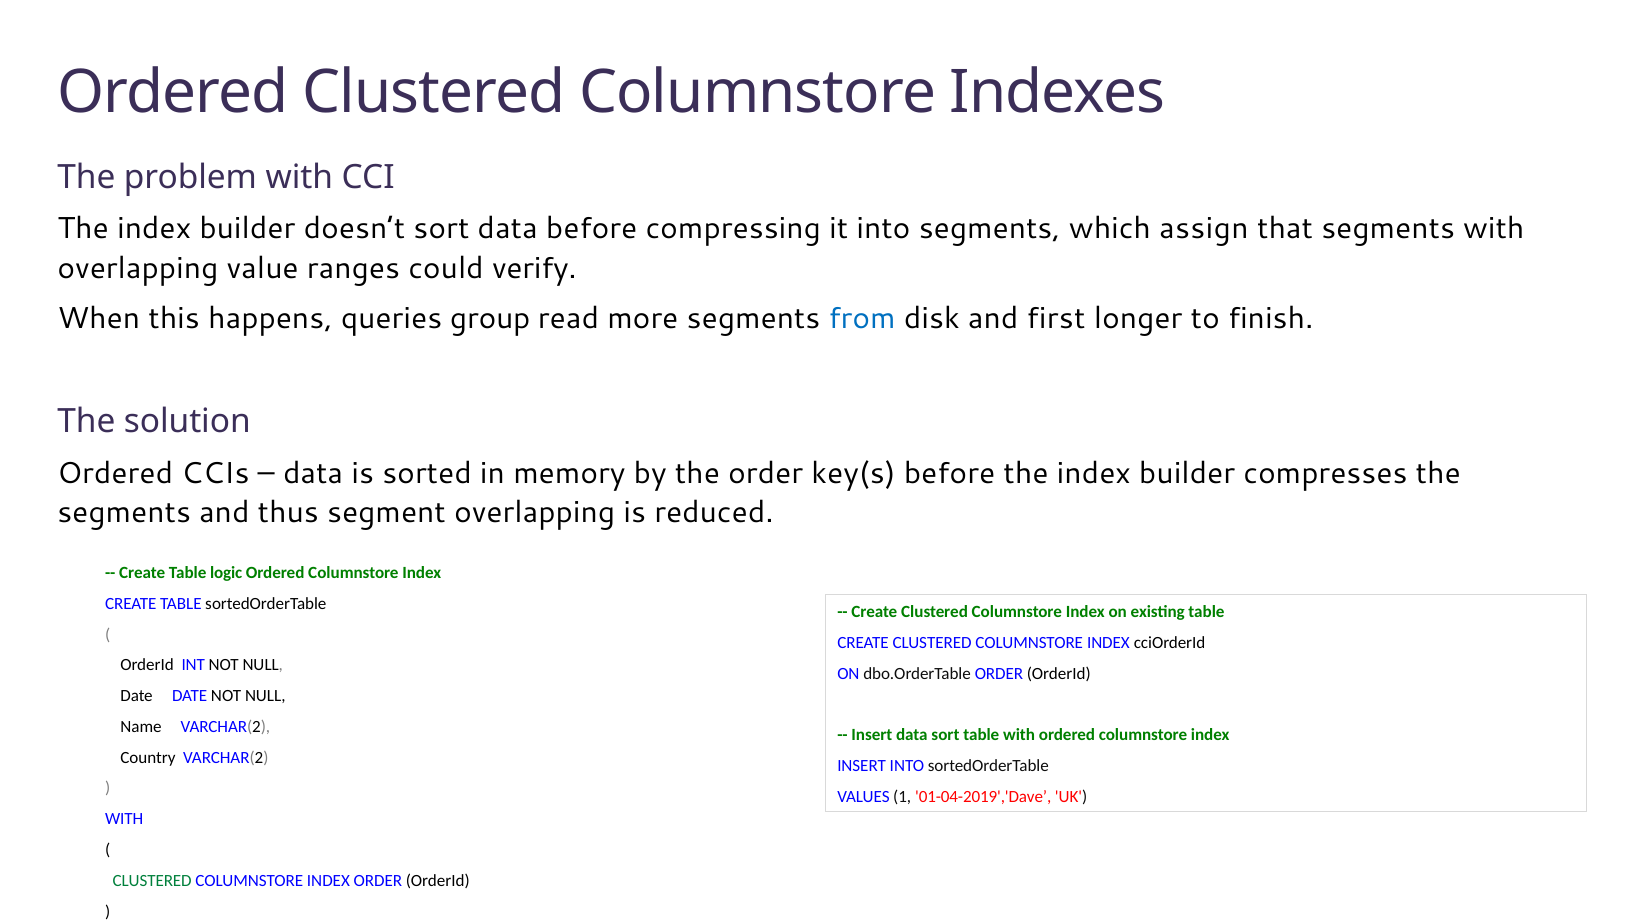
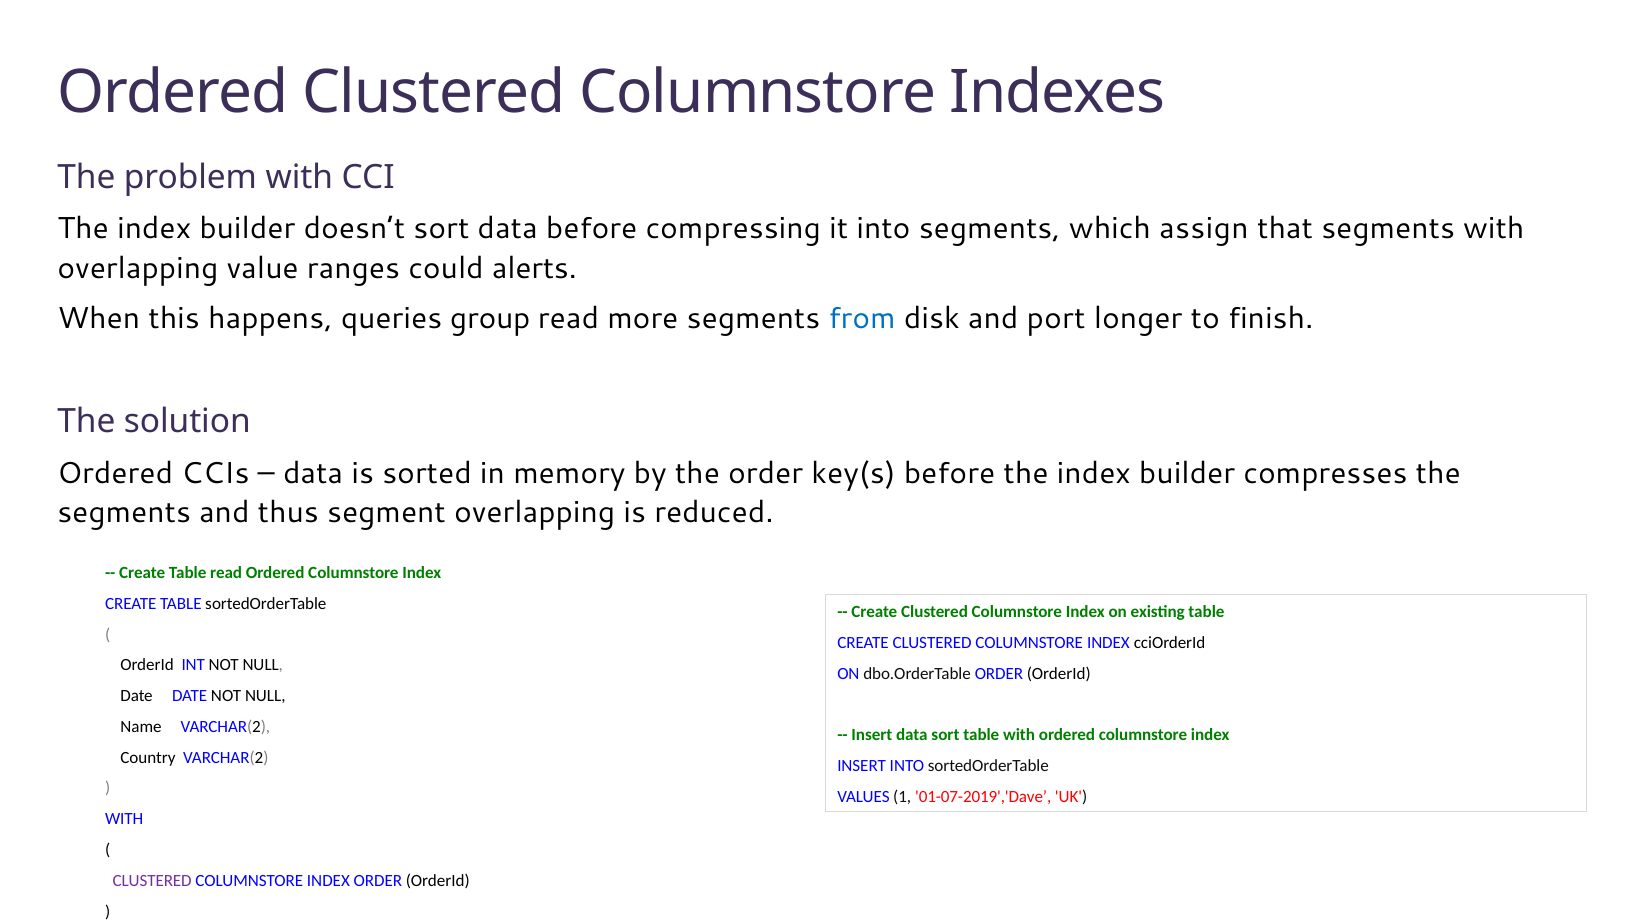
verify: verify -> alerts (534, 269)
first: first -> port (1056, 319)
Table logic: logic -> read (226, 573)
01-04-2019','Dave: 01-04-2019','Dave -> 01-07-2019','Dave (983, 797)
CLUSTERED colour: green -> purple (152, 881)
